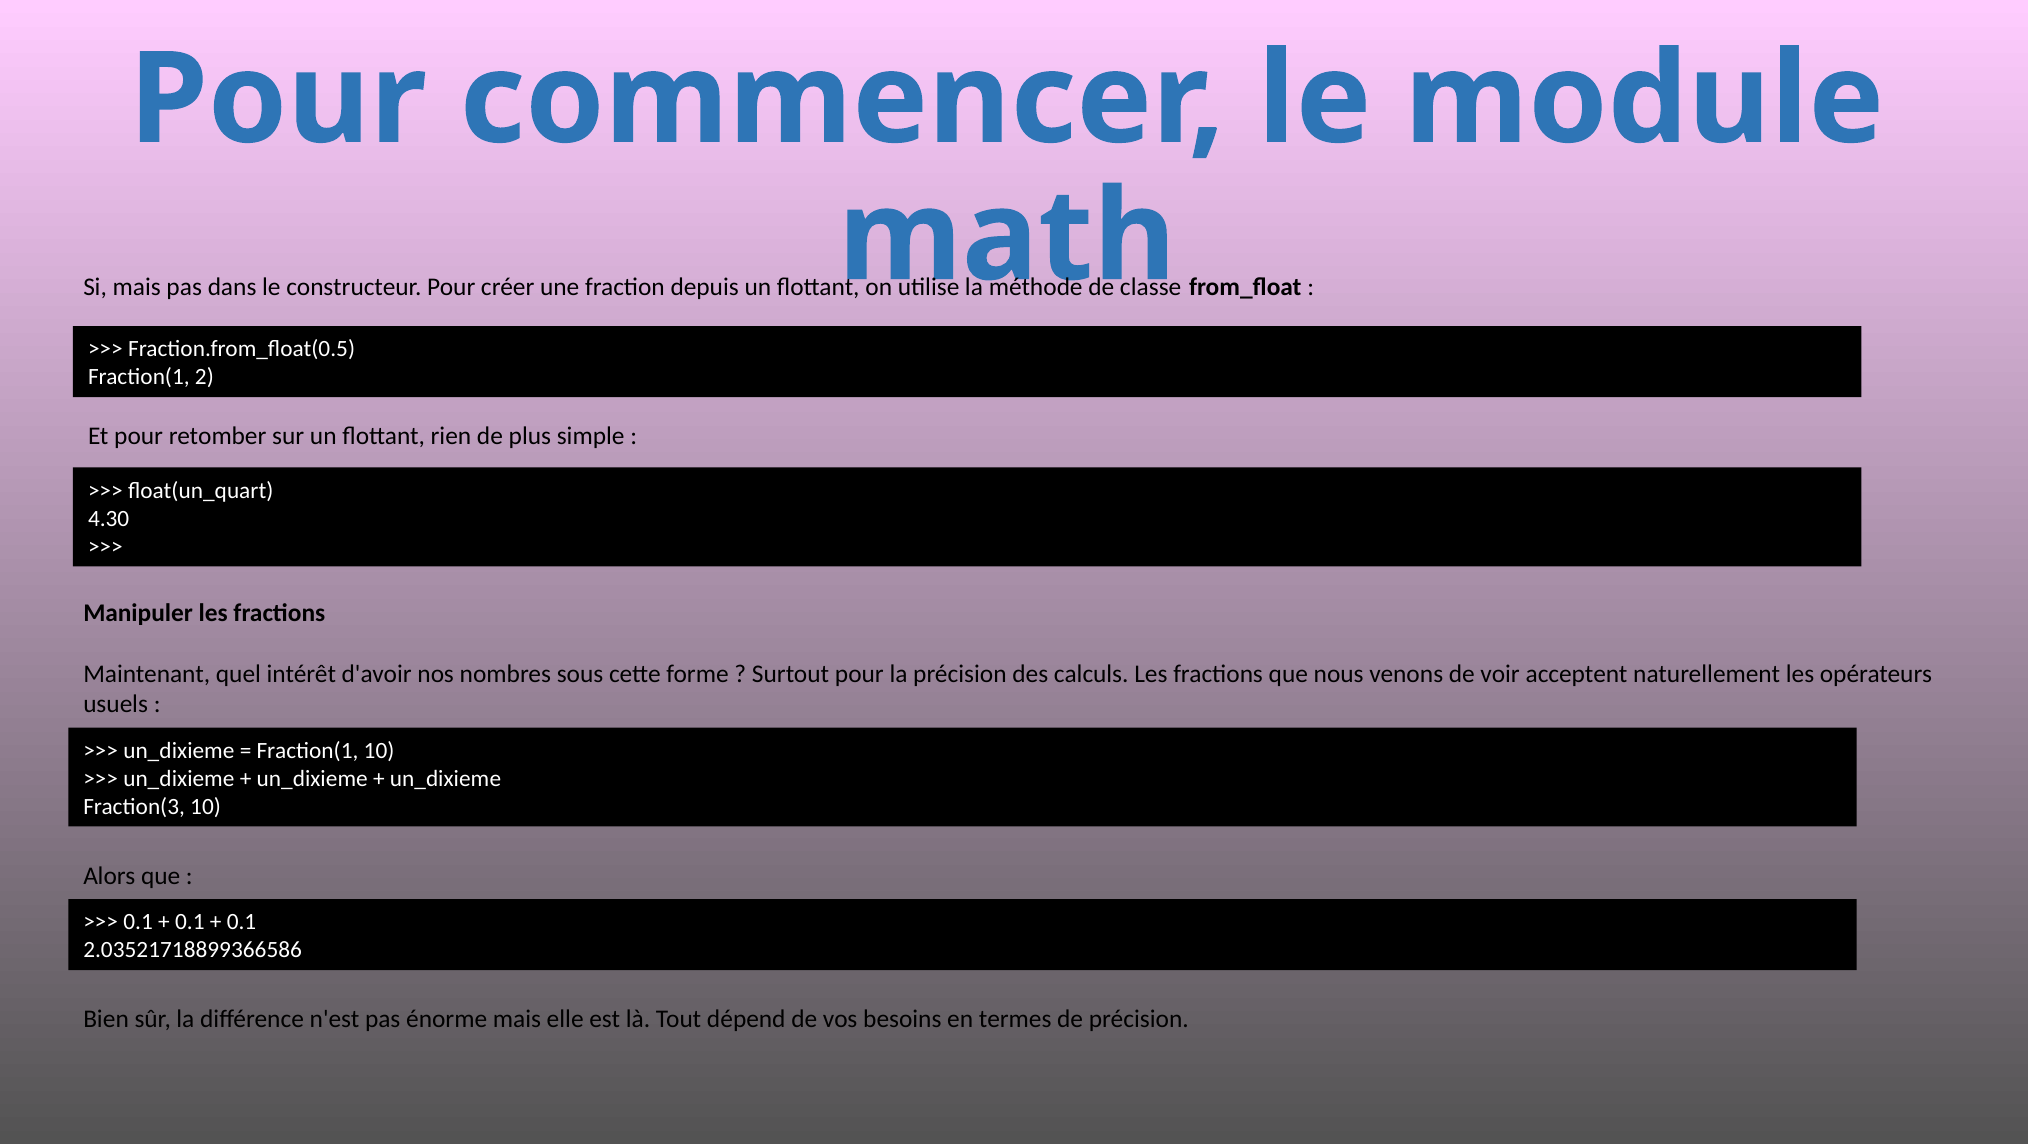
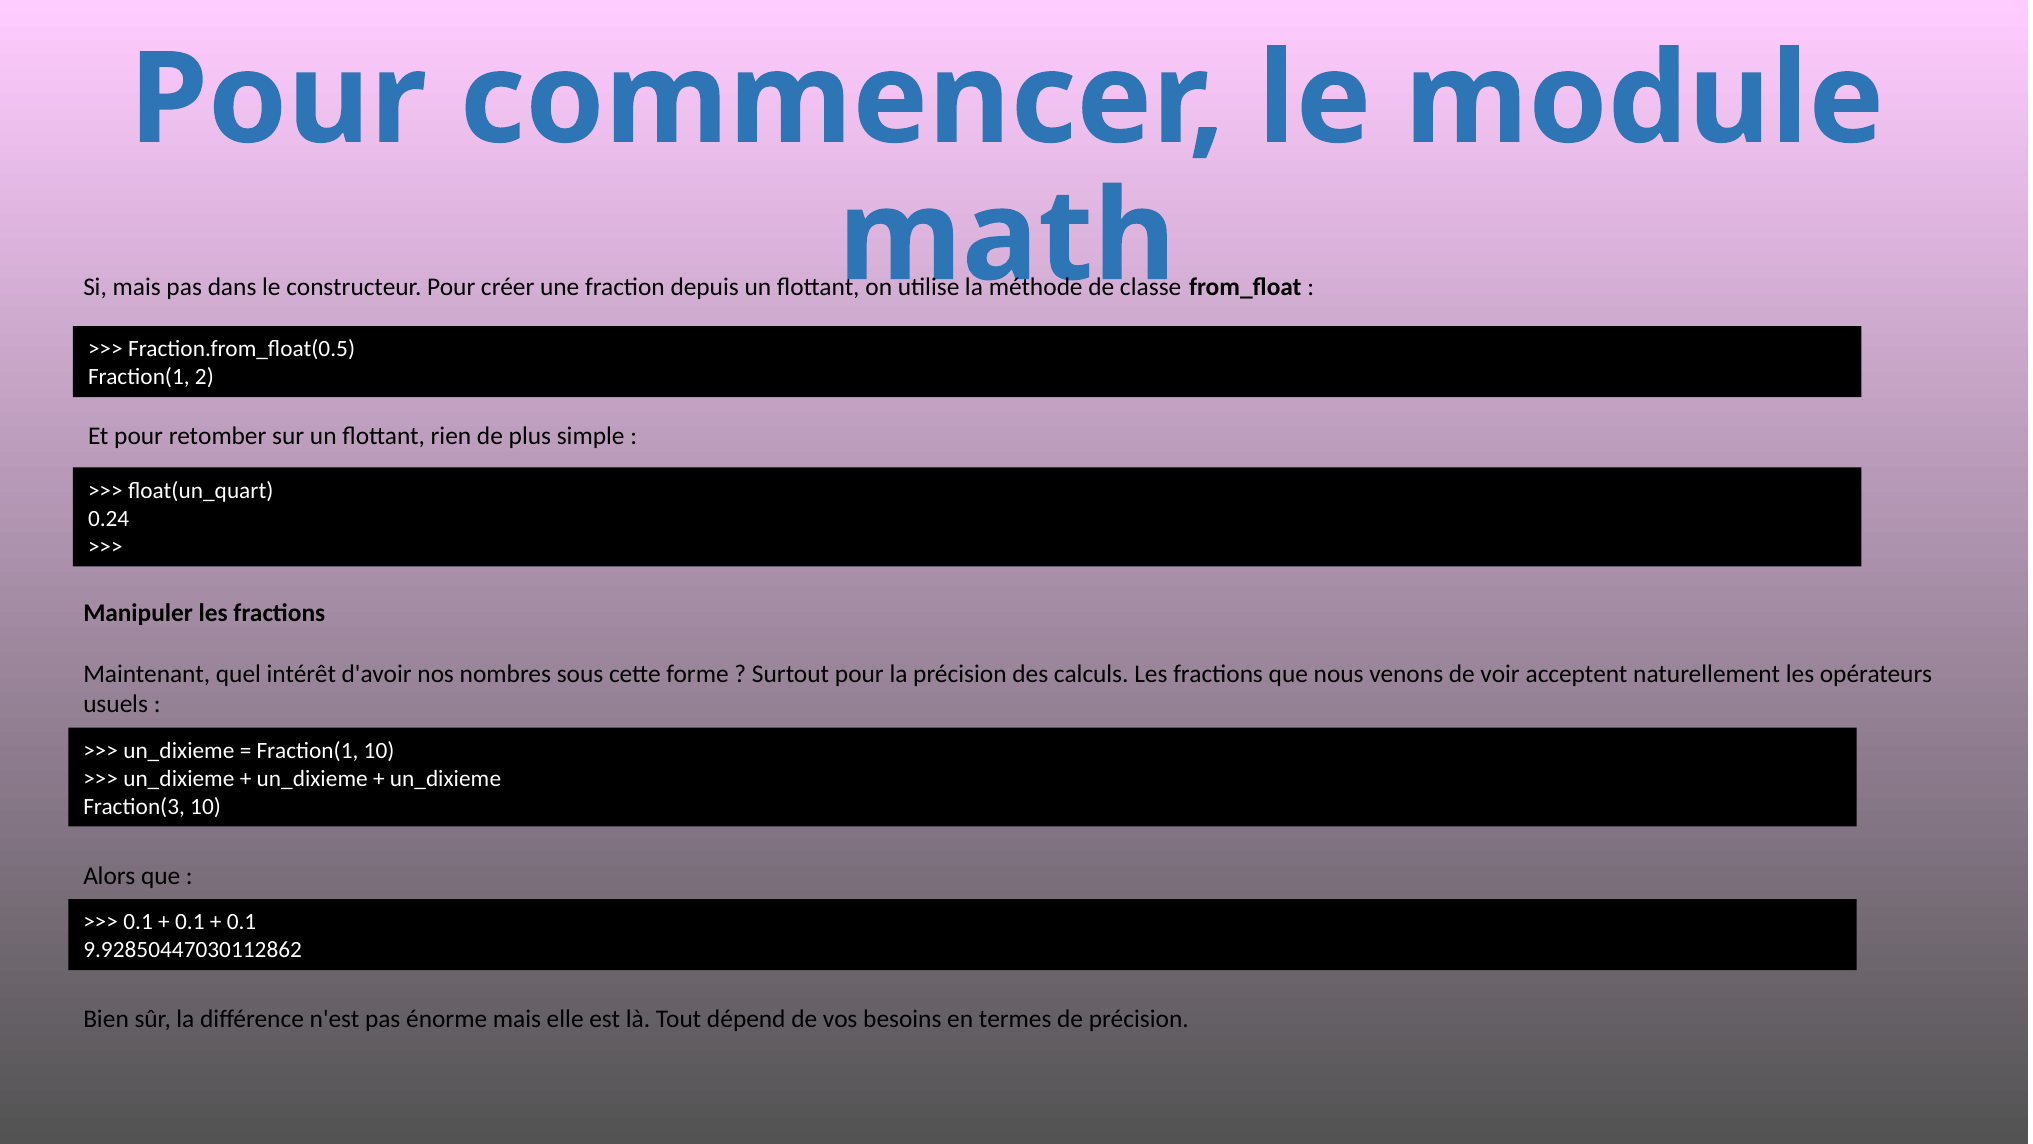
4.30: 4.30 -> 0.24 (109, 518)
2.03521718899366586: 2.03521718899366586 -> 9.92850447030112862 (193, 950)
